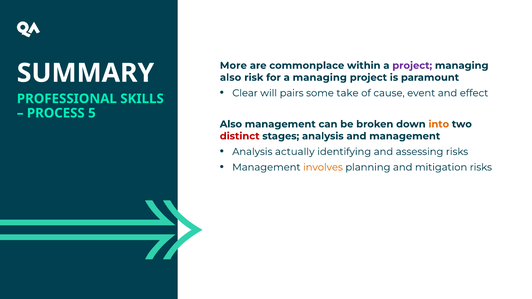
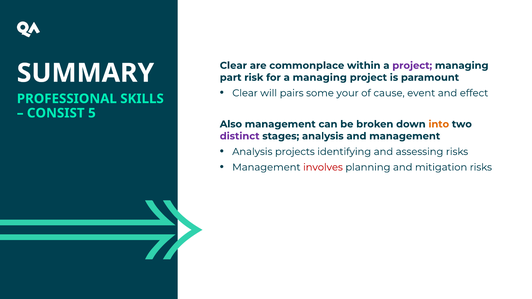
More: More -> Clear (233, 66)
also: also -> part (231, 78)
take: take -> your (348, 93)
PROCESS: PROCESS -> CONSIST (56, 113)
distinct colour: red -> purple (240, 136)
actually: actually -> projects (295, 152)
involves colour: orange -> red (323, 167)
